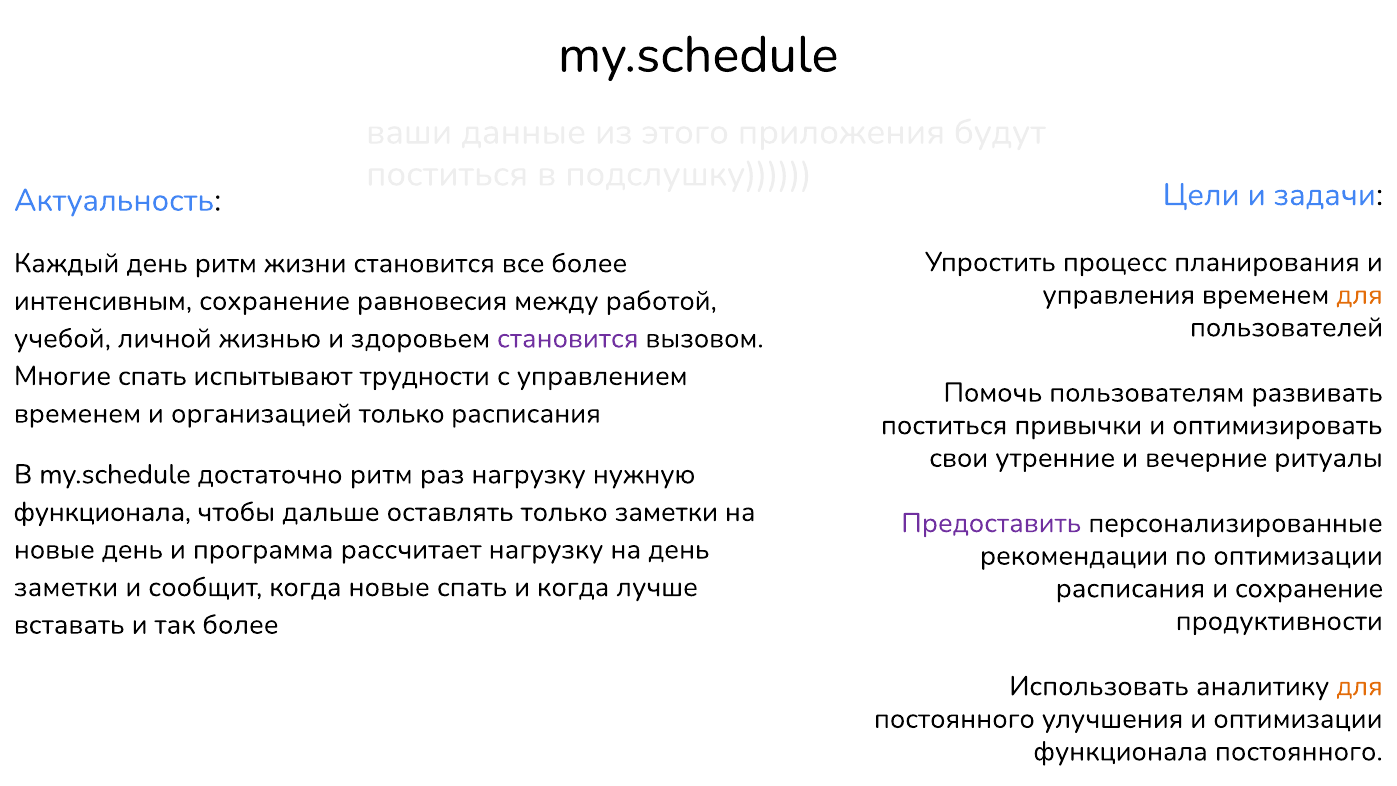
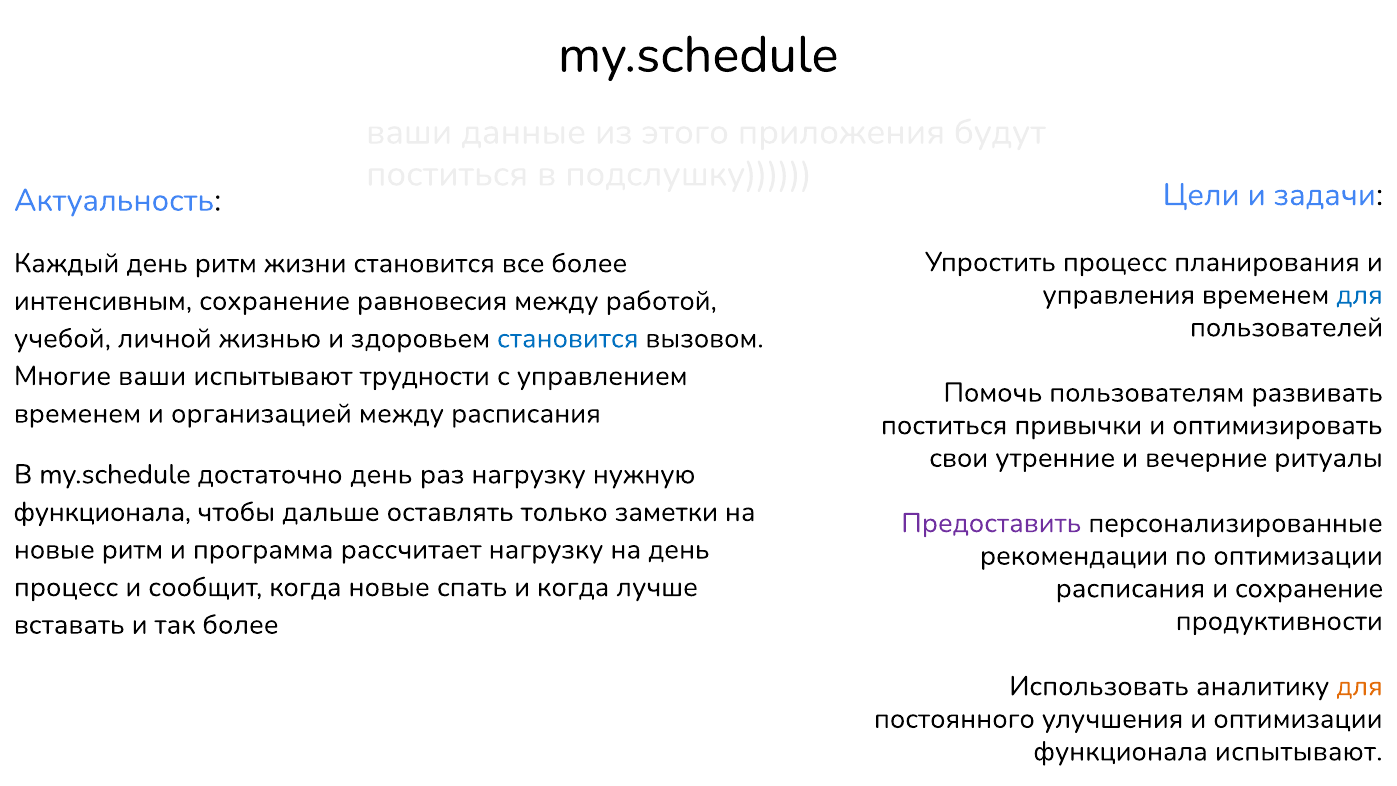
для colour: orange -> blue (1359, 295)
становится colour: purple -> blue (568, 338)
Многие спать: спать -> ваши (152, 376)
организацией только: только -> между (401, 413)
достаточно ритм: ритм -> день (381, 474)
новые день: день -> ритм (132, 549)
заметки: заметки -> процесс (66, 587)
функционала постоянного: постоянного -> испытывают (1299, 751)
